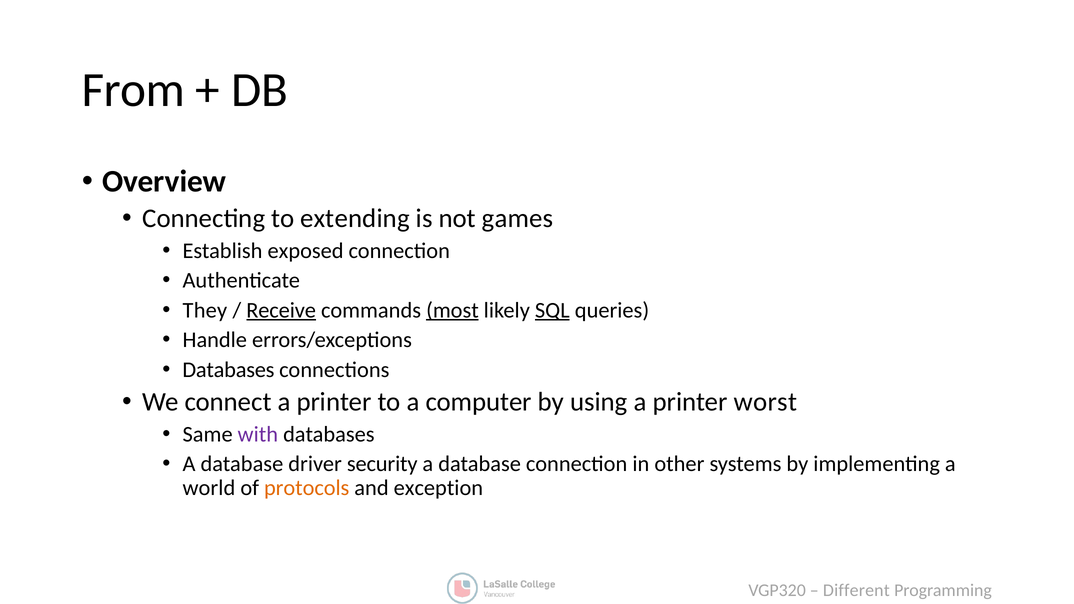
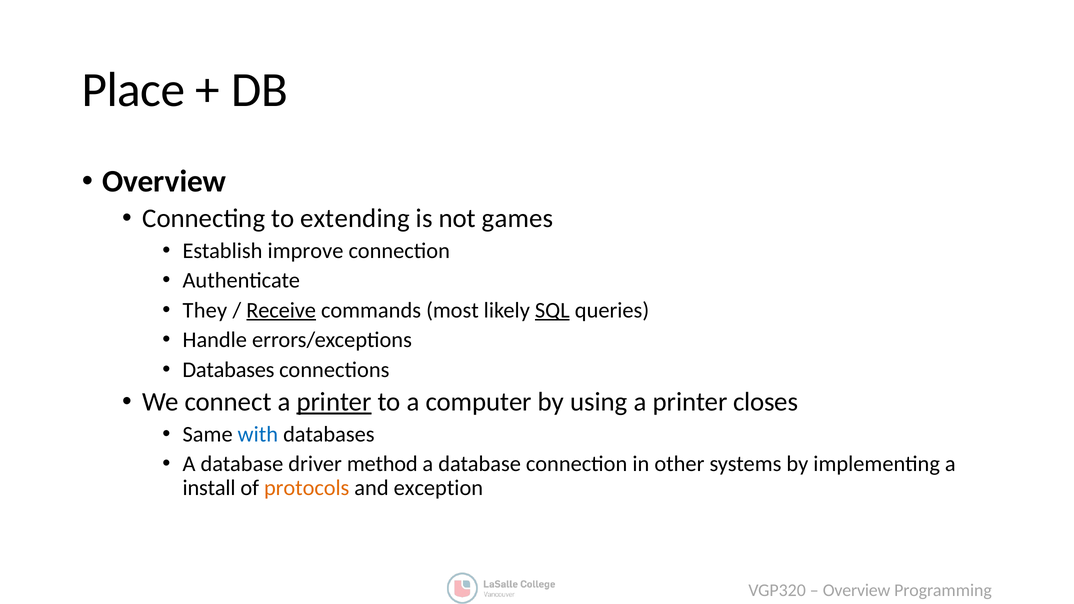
From: From -> Place (133, 90)
exposed: exposed -> improve (306, 251)
most underline: present -> none (452, 310)
printer underline: none -> present (334, 402)
worst: worst -> closes (766, 402)
with colour: purple -> blue (258, 434)
security: security -> method (382, 464)
world: world -> install (209, 488)
Different: Different -> Overview (857, 590)
